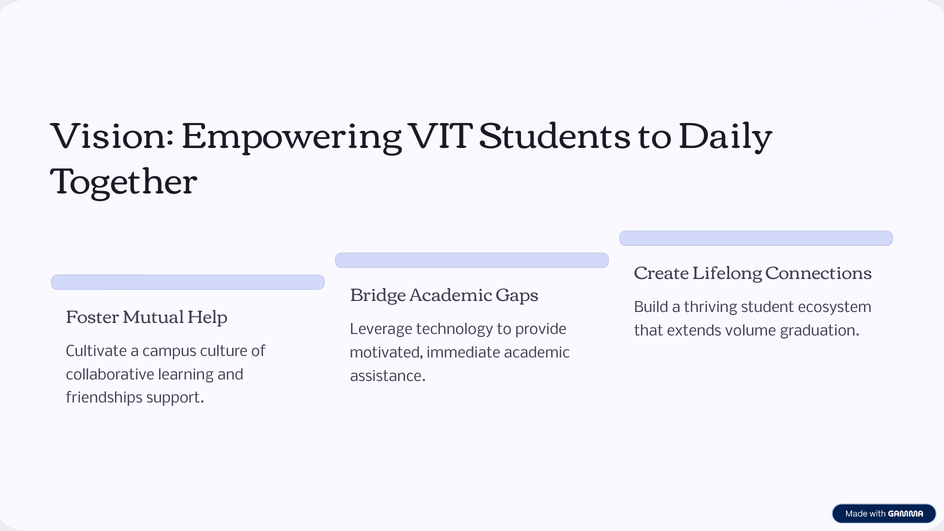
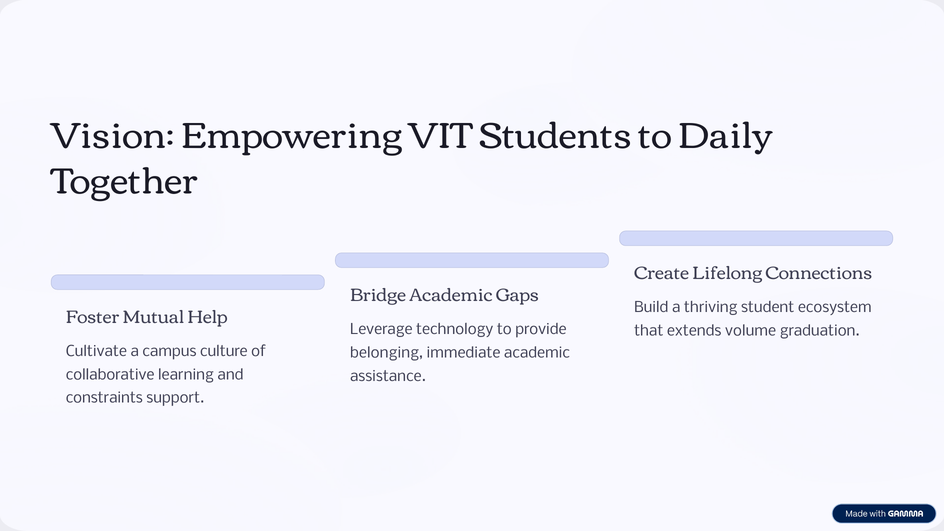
motivated: motivated -> belonging (386, 353)
friendships: friendships -> constraints (104, 398)
